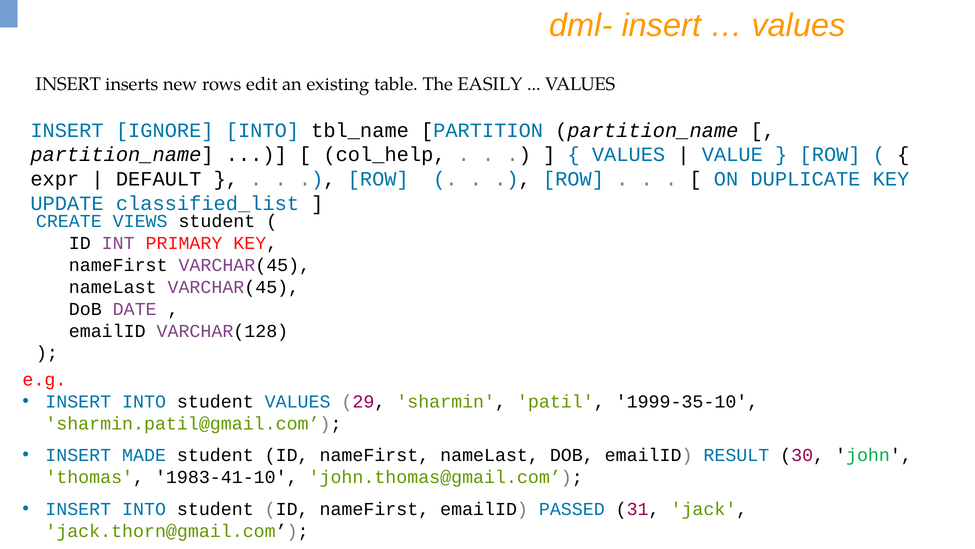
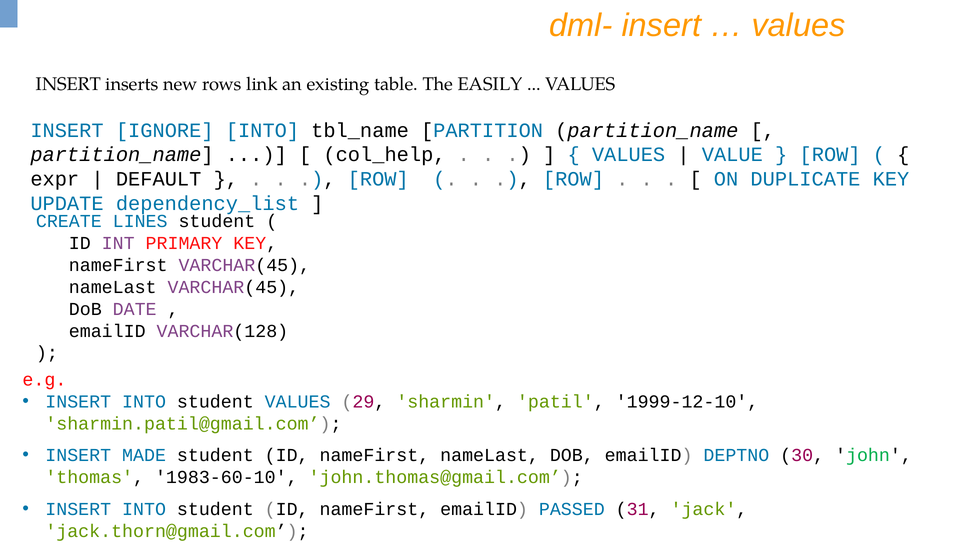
edit: edit -> link (262, 84)
classified_list: classified_list -> dependency_list (207, 203)
VIEWS: VIEWS -> LINES (140, 221)
1999-35-10: 1999-35-10 -> 1999-12-10 (687, 401)
RESULT: RESULT -> DEPTNO (736, 455)
1983-41-10: 1983-41-10 -> 1983-60-10 (226, 477)
